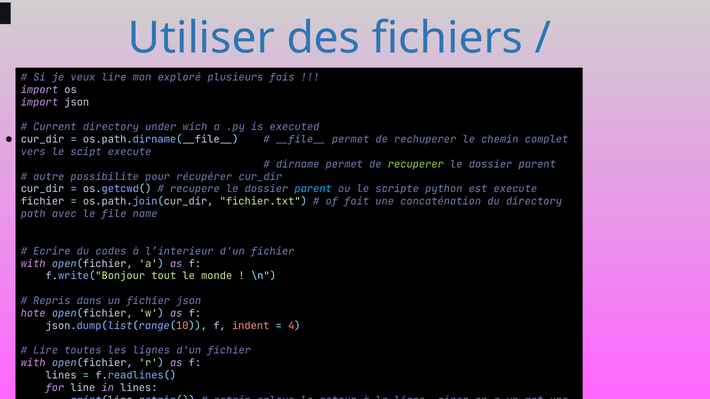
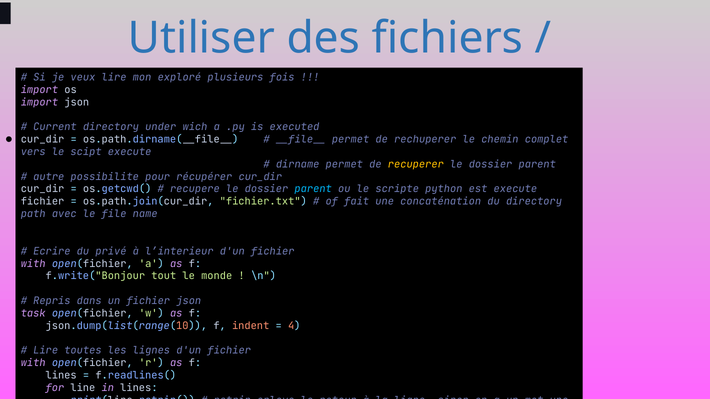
recuperer colour: light green -> yellow (416, 164)
codes: codes -> privé (111, 251)
hote: hote -> task (33, 314)
